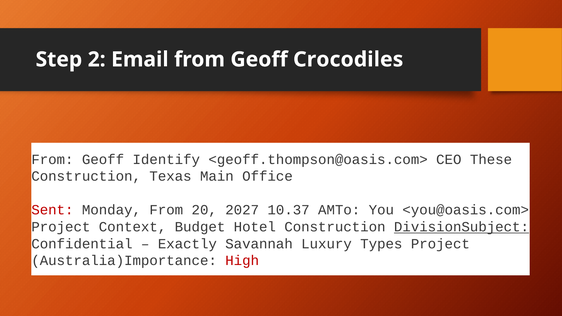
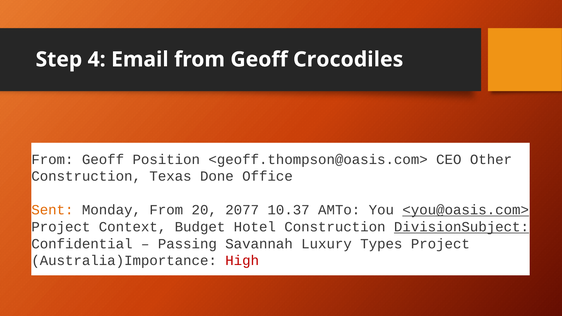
2: 2 -> 4 (97, 59)
Identify: Identify -> Position (166, 160)
These: These -> Other (491, 160)
Main: Main -> Done (217, 176)
Sent colour: red -> orange (52, 210)
2027: 2027 -> 2077 (242, 210)
<you@oasis.com> underline: none -> present (466, 210)
Exactly: Exactly -> Passing (187, 244)
